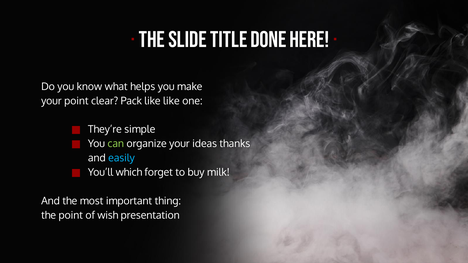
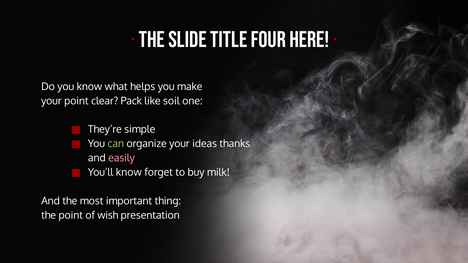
DONE: DONE -> FOUR (268, 40)
like like: like -> soil (171, 101)
easily colour: light blue -> pink (122, 158)
You’ll which: which -> know (129, 173)
